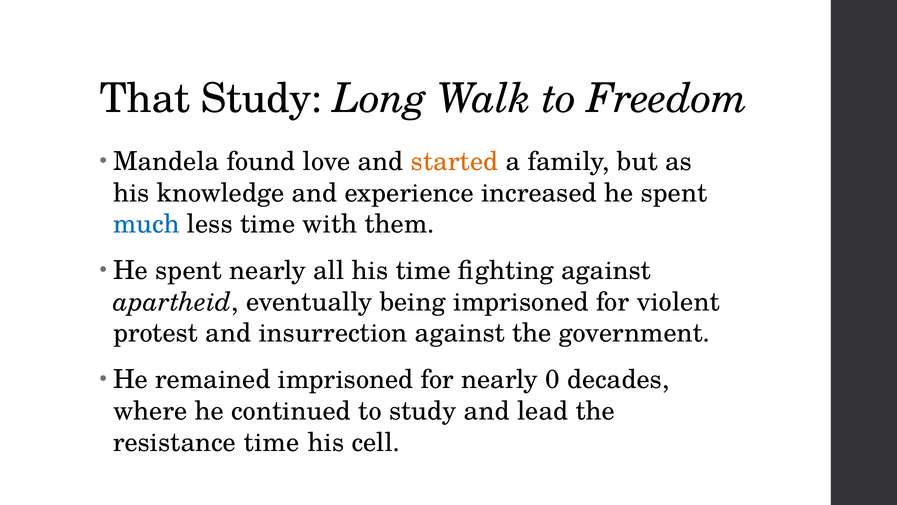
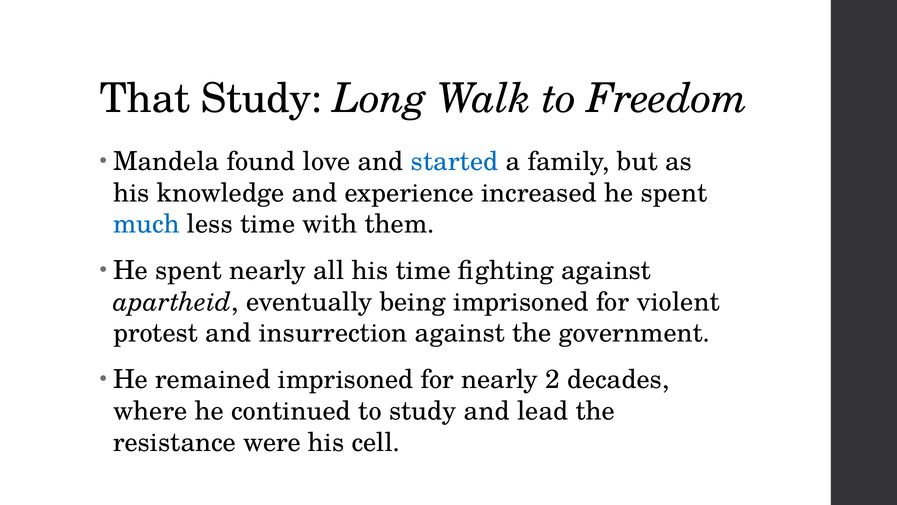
started colour: orange -> blue (455, 161)
0: 0 -> 2 (552, 379)
resistance time: time -> were (272, 442)
